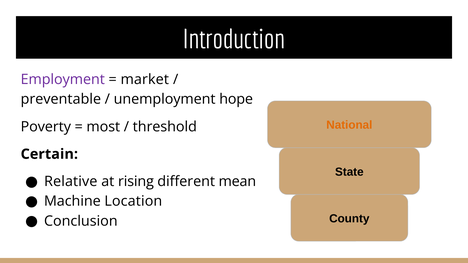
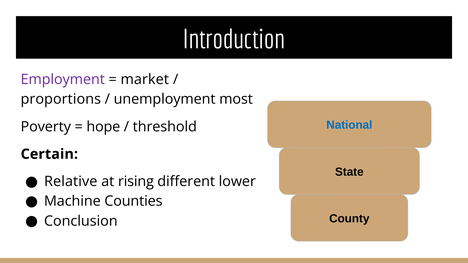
preventable: preventable -> proportions (61, 99)
hope: hope -> most (236, 99)
National colour: orange -> blue (349, 125)
most: most -> hope (103, 127)
mean: mean -> lower (237, 182)
Location: Location -> Counties (133, 201)
